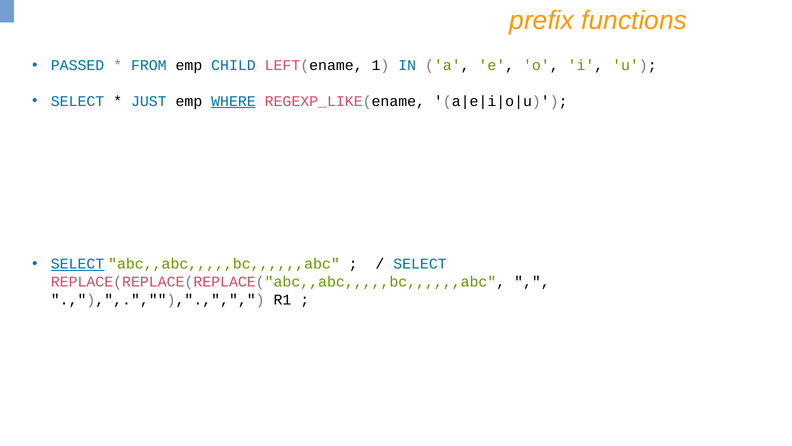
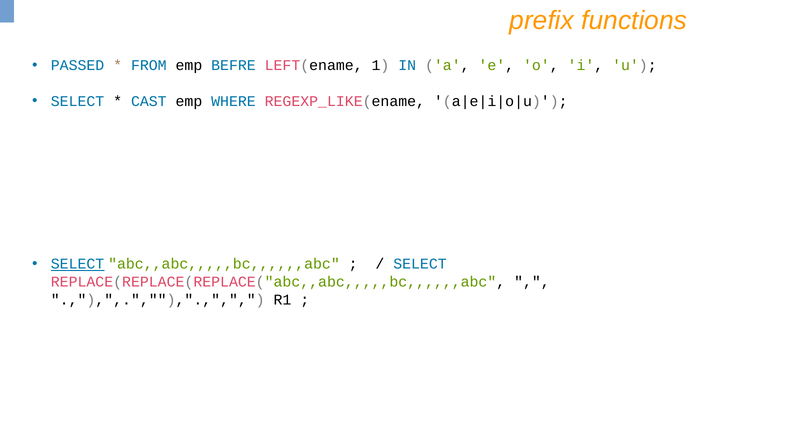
CHILD: CHILD -> BEFRE (233, 66)
JUST: JUST -> CAST (149, 101)
WHERE underline: present -> none (233, 101)
